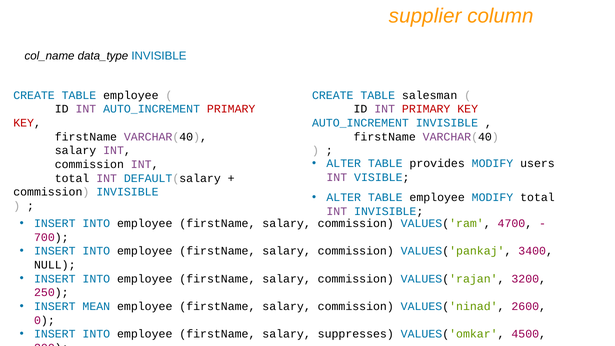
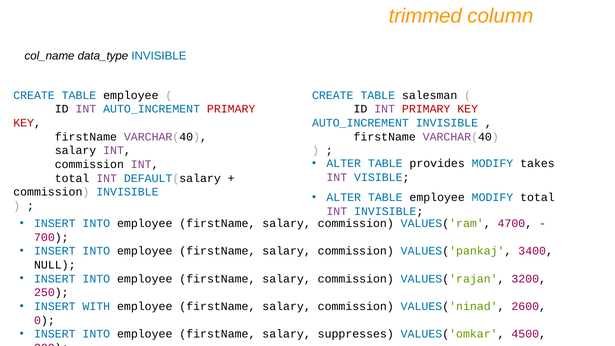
supplier: supplier -> trimmed (425, 16)
users: users -> takes (537, 164)
MEAN: MEAN -> WITH (96, 306)
